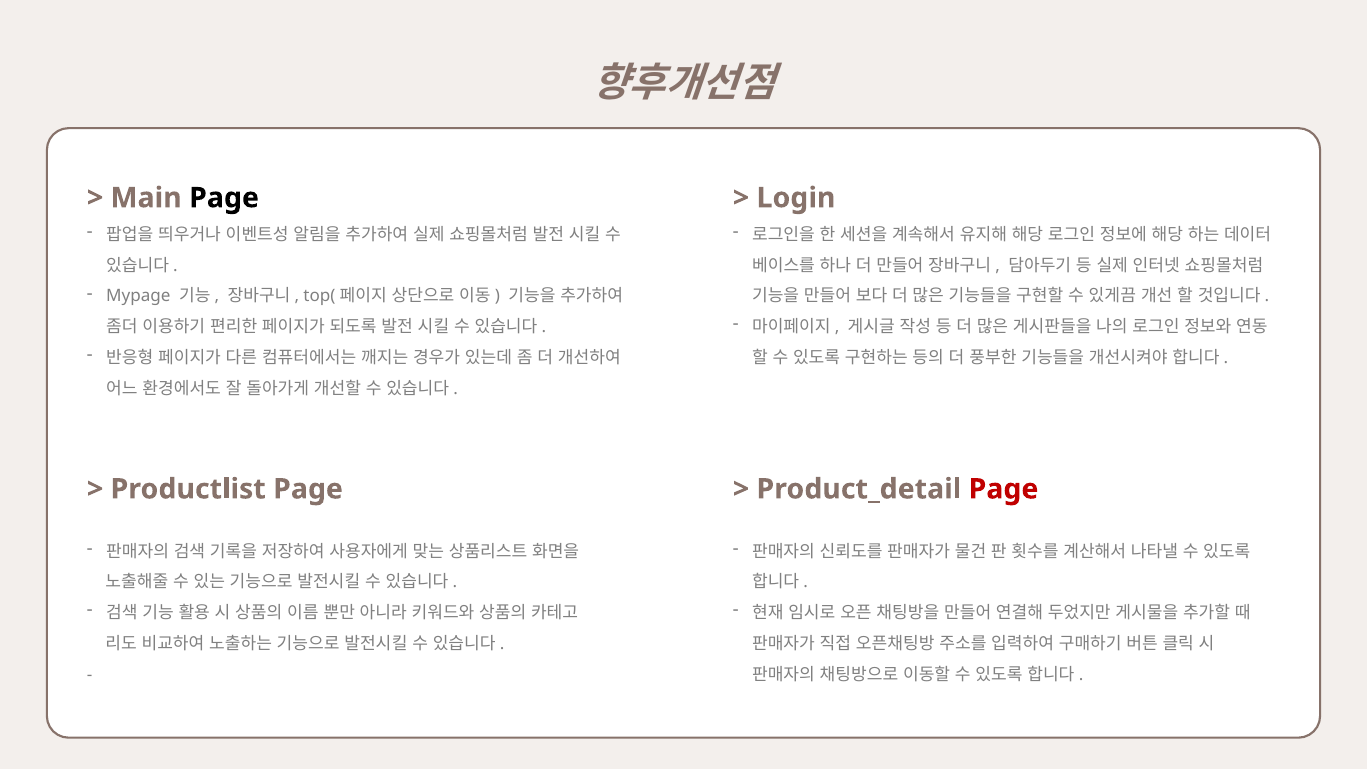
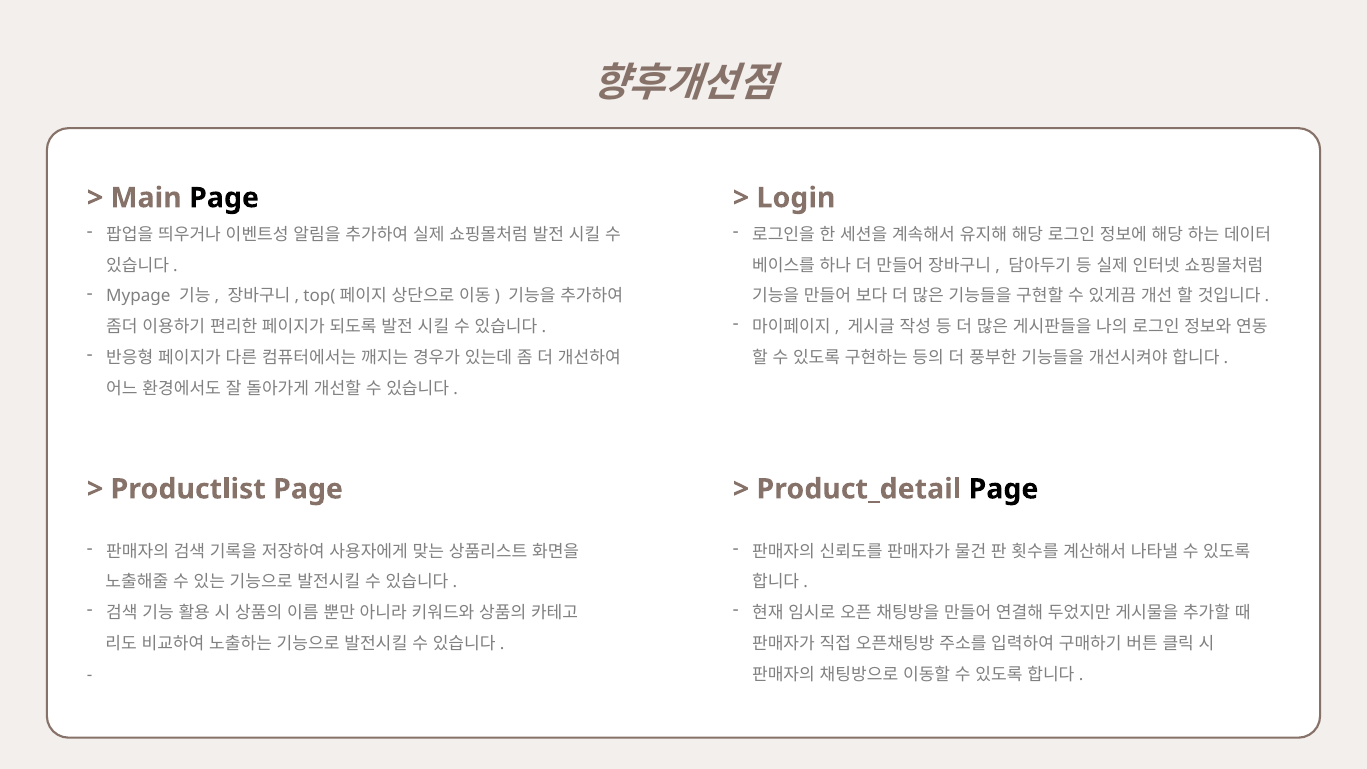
Page colour: red -> black (1003, 489)
